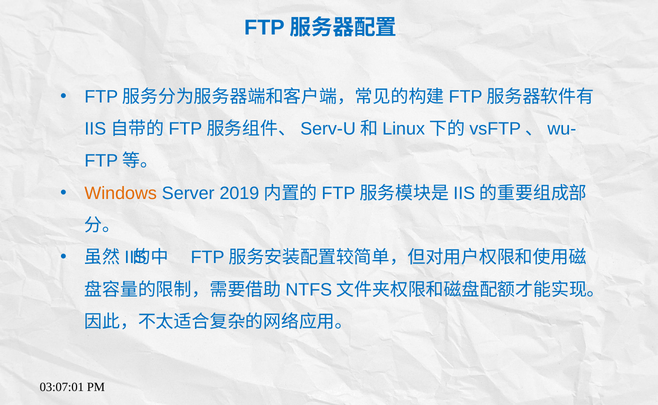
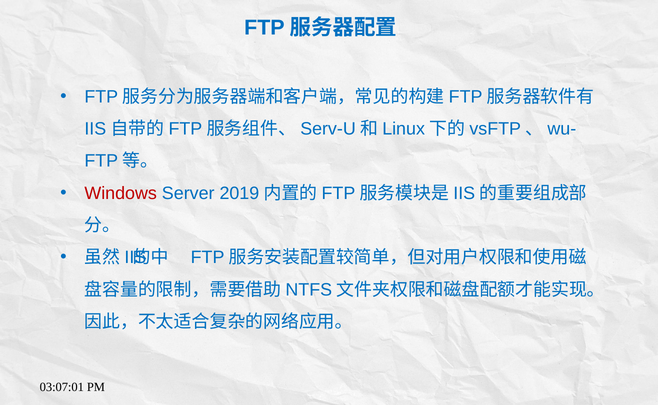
Windows colour: orange -> red (121, 193)
